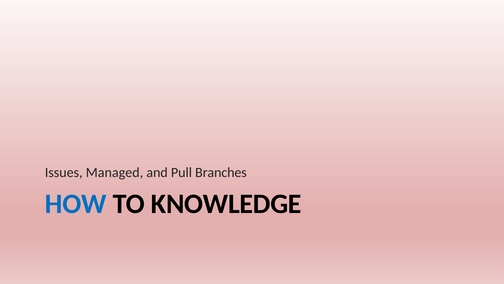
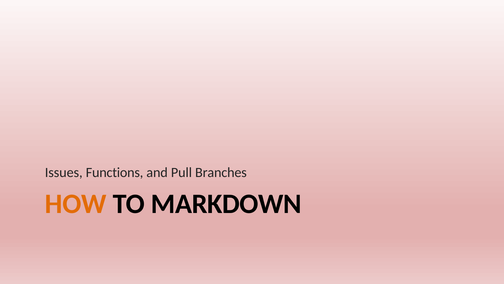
Managed: Managed -> Functions (115, 172)
HOW colour: blue -> orange (76, 203)
KNOWLEDGE: KNOWLEDGE -> MARKDOWN (226, 203)
